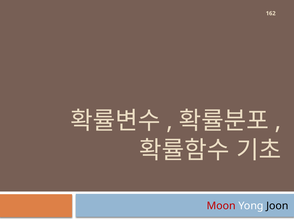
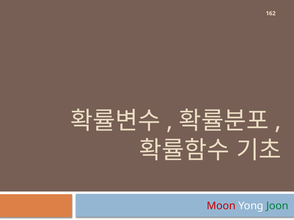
Joon colour: black -> green (277, 206)
